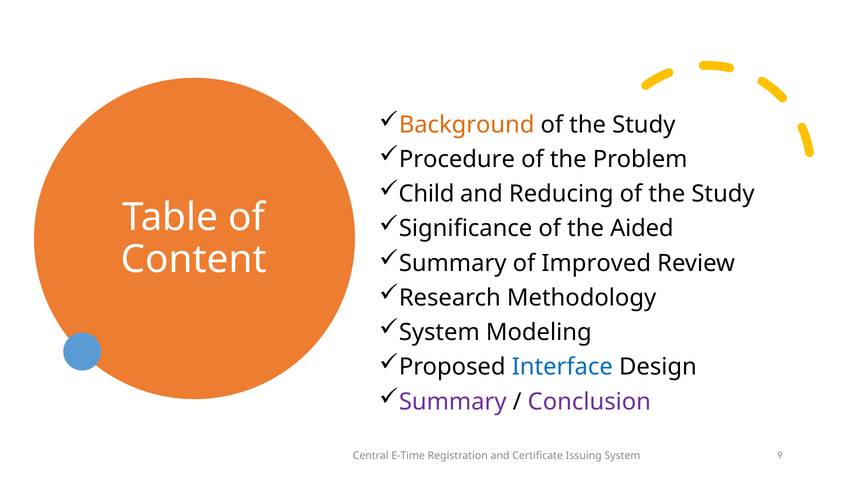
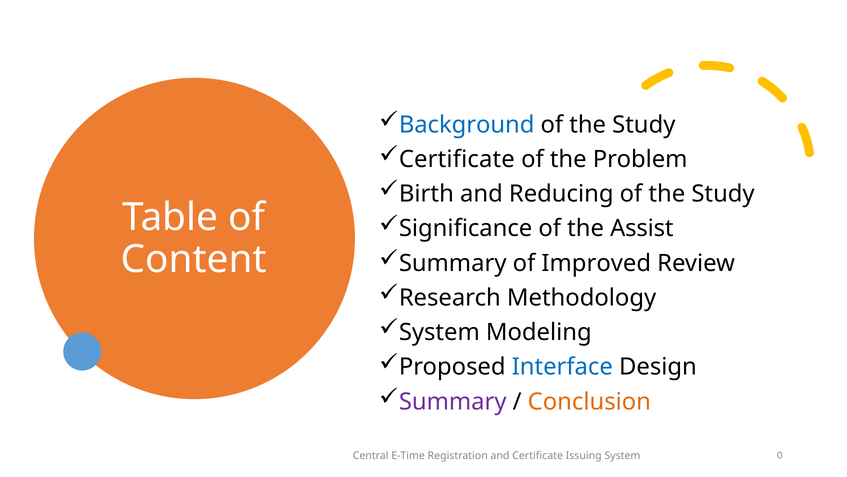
Background colour: orange -> blue (467, 125)
Procedure: Procedure -> Certificate (457, 159)
Child: Child -> Birth (426, 194)
Aided: Aided -> Assist (642, 228)
Conclusion colour: purple -> orange (589, 401)
9: 9 -> 0 (780, 455)
